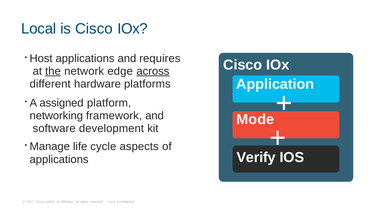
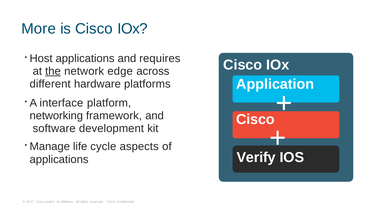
Local: Local -> More (39, 29)
across underline: present -> none (153, 71)
assigned: assigned -> interface (61, 103)
Mode: Mode -> Cisco (255, 120)
